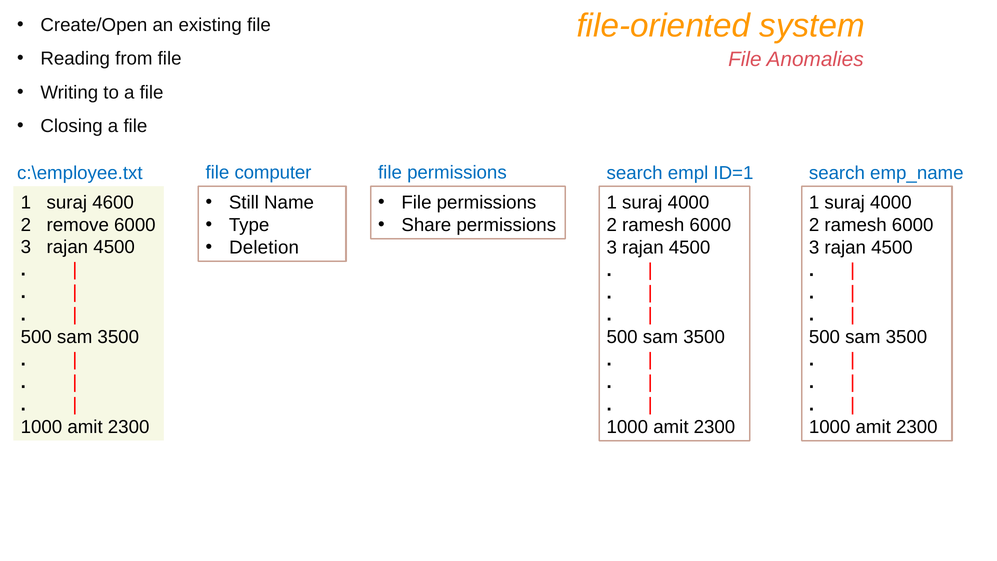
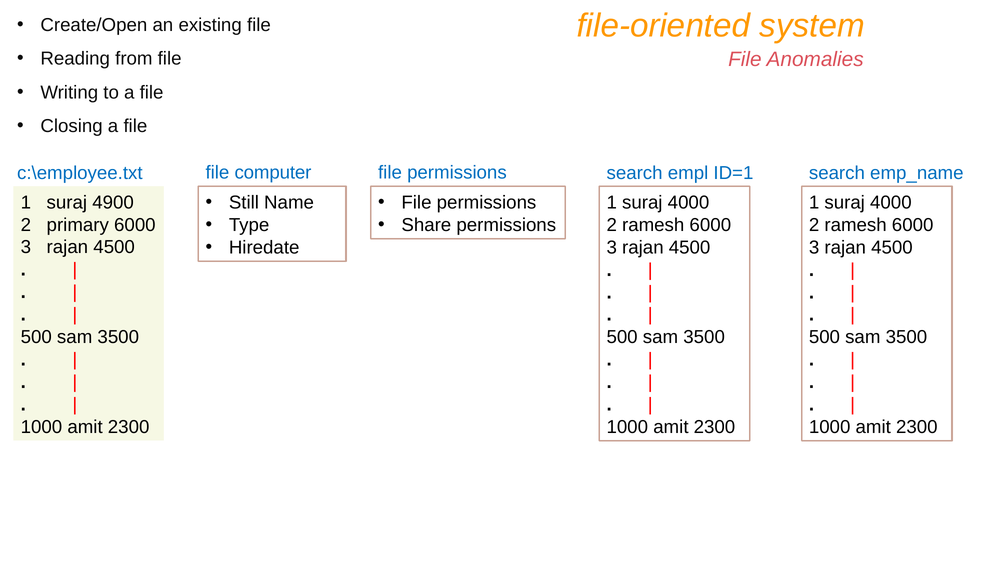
4600: 4600 -> 4900 (113, 202)
remove: remove -> primary (78, 225)
Deletion: Deletion -> Hiredate (264, 247)
